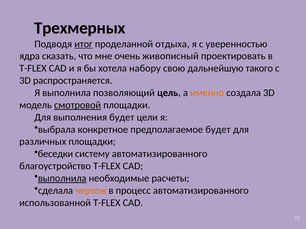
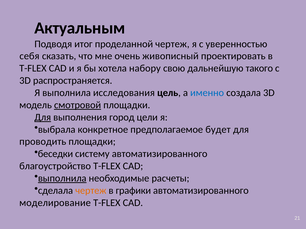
Трехмерных: Трехмерных -> Актуальным (80, 28)
итог underline: present -> none (83, 44)
проделанной отдыха: отдыха -> чертеж (172, 44)
ядра: ядра -> себя (29, 56)
позволяющий: позволяющий -> исследования (124, 93)
именно colour: orange -> blue (207, 93)
Для underline: none -> present (43, 117)
выполнения будет: будет -> город (122, 117)
различных: различных -> проводить (43, 142)
процесс: процесс -> графики (133, 191)
использованной: использованной -> моделирование (55, 203)
